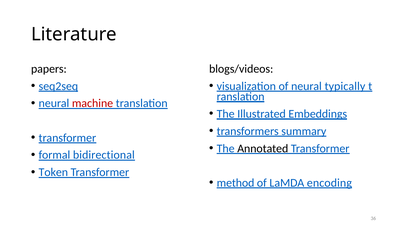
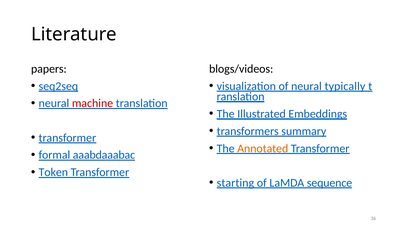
Annotated colour: black -> orange (263, 148)
bidirectional: bidirectional -> aaabdaaabac (104, 155)
method: method -> starting (235, 183)
encoding: encoding -> sequence (330, 183)
